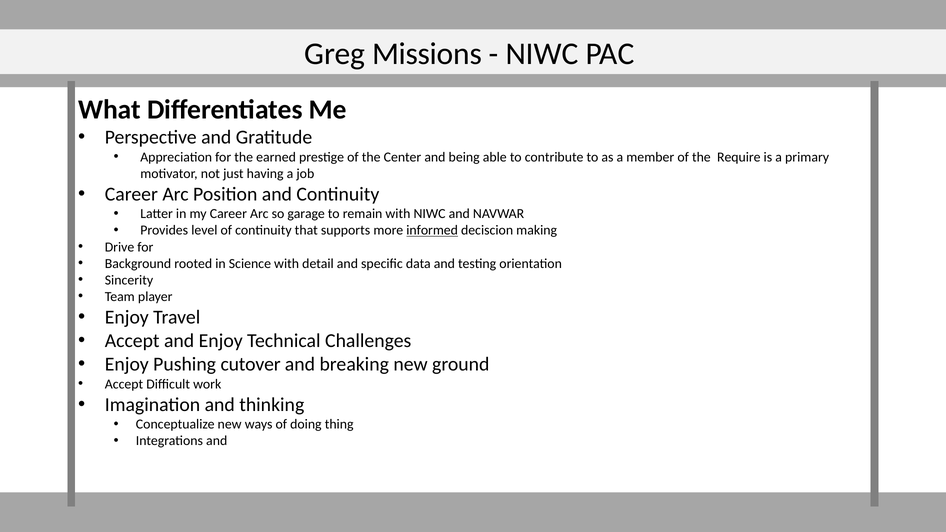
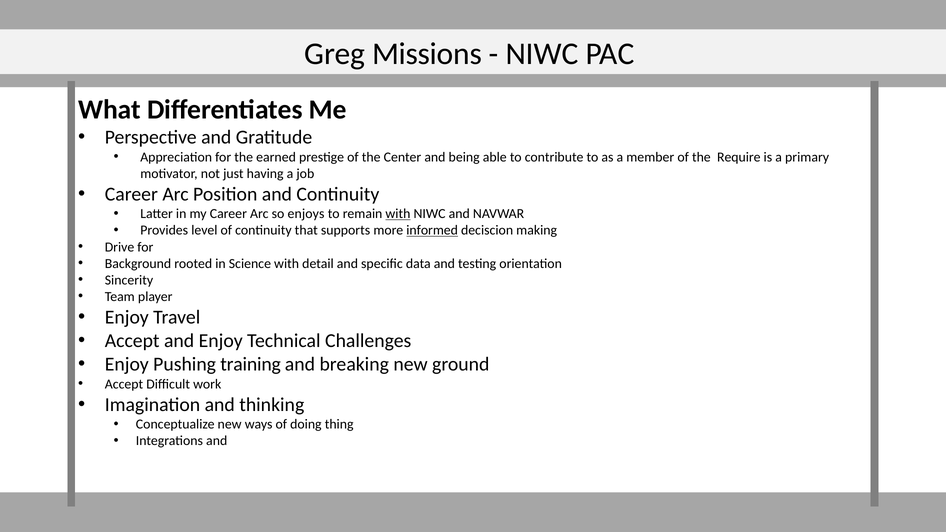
garage: garage -> enjoys (306, 214)
with underline: none -> present (398, 214)
cutover: cutover -> training (251, 365)
